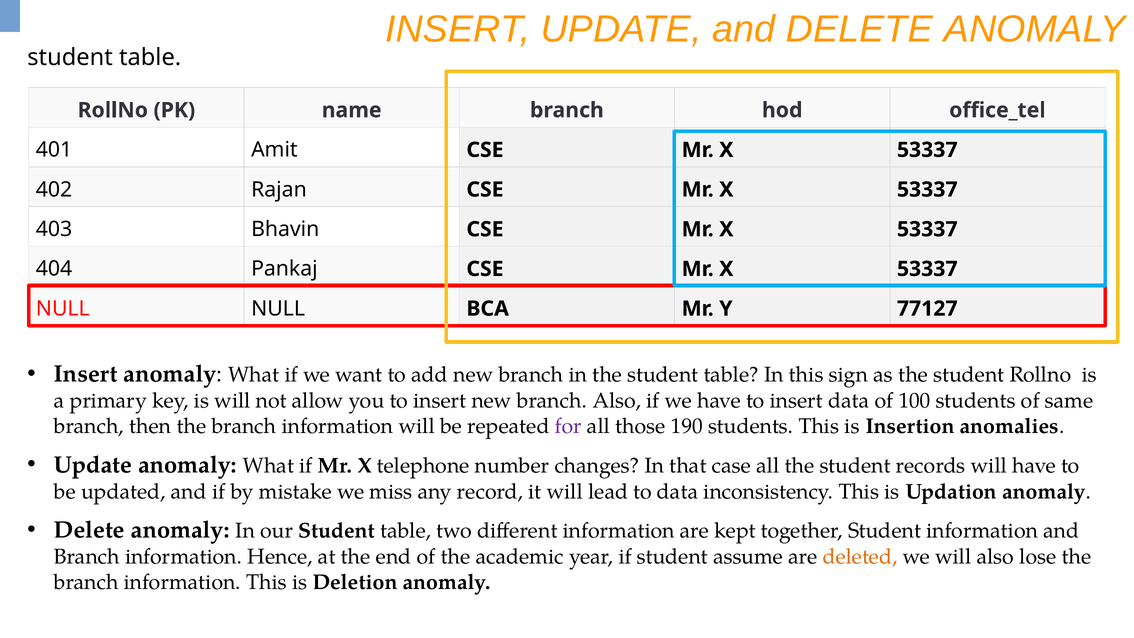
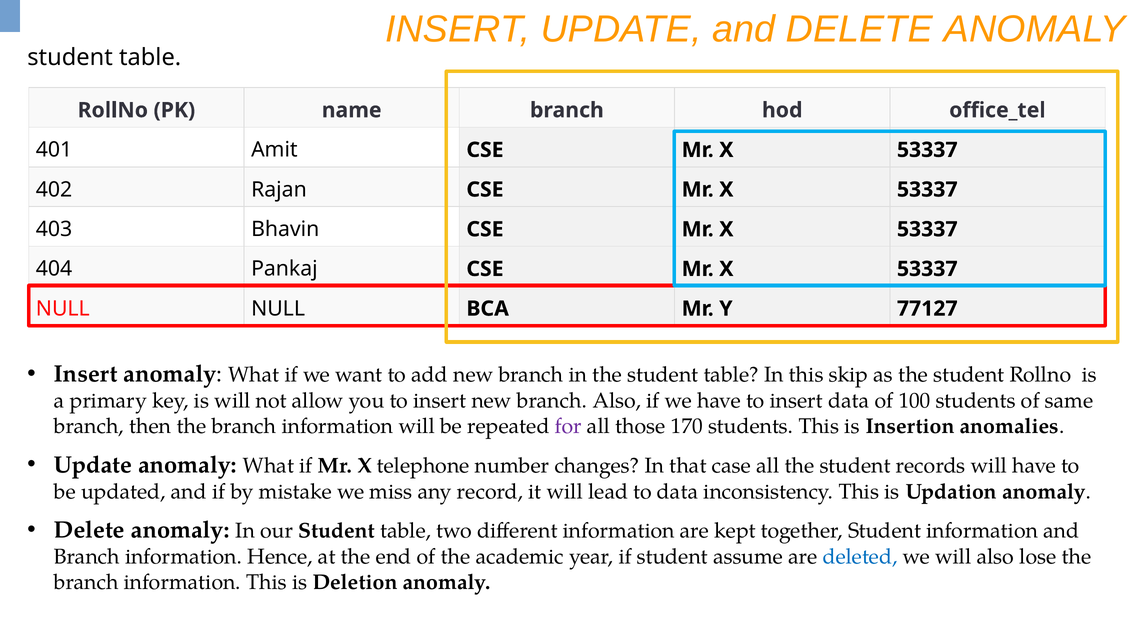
sign: sign -> skip (849, 375)
190: 190 -> 170 (687, 426)
deleted colour: orange -> blue (860, 557)
